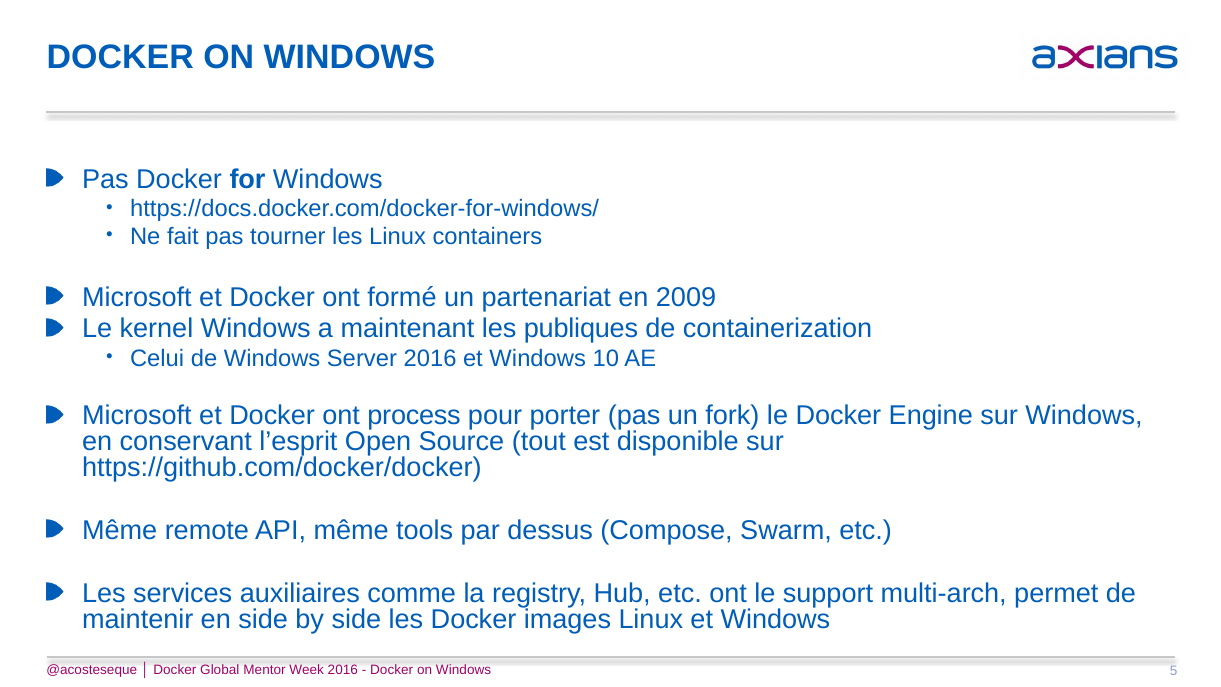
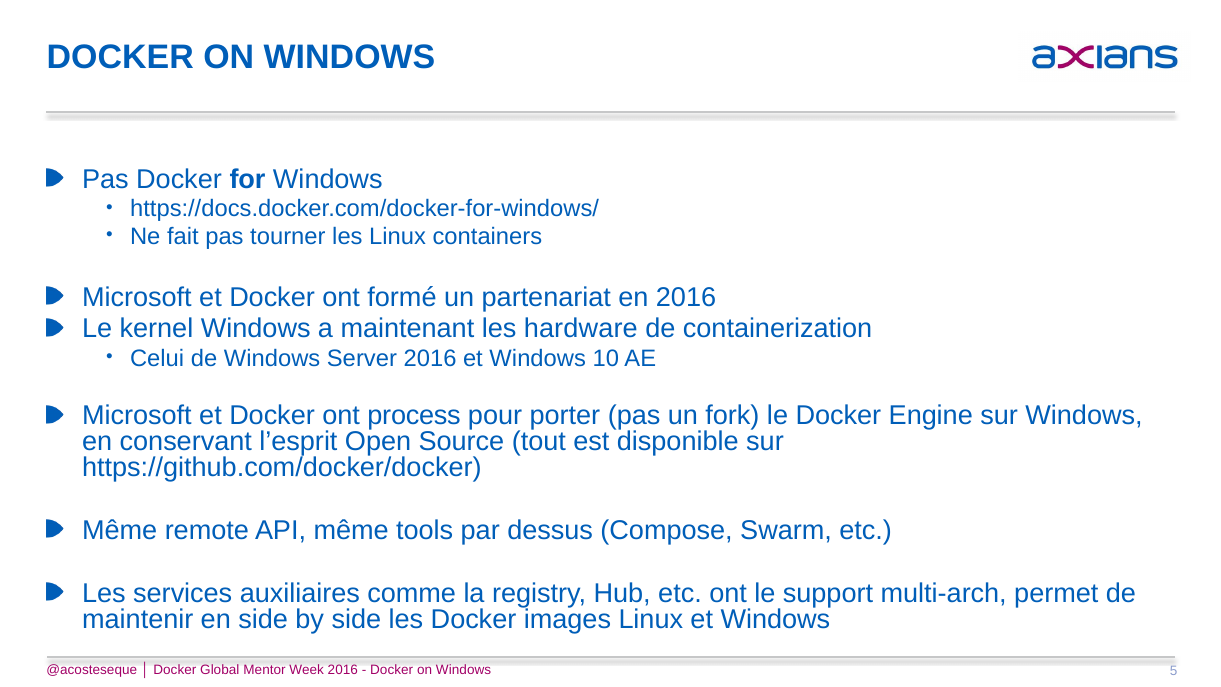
en 2009: 2009 -> 2016 (686, 298)
publiques: publiques -> hardware (581, 329)
